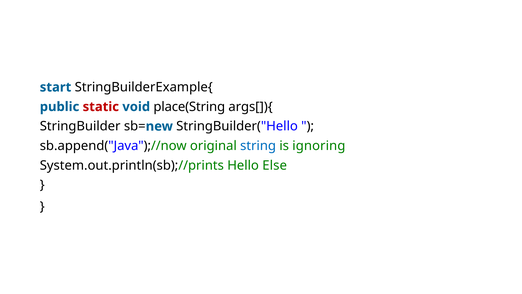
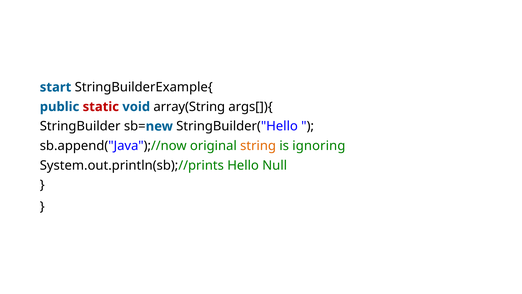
place(String: place(String -> array(String (189, 107)
string colour: blue -> orange (258, 146)
Else: Else -> Null (275, 165)
